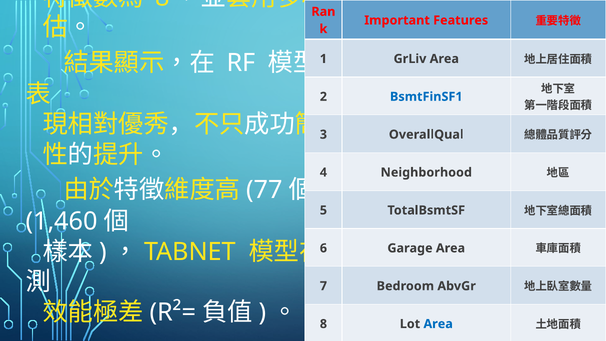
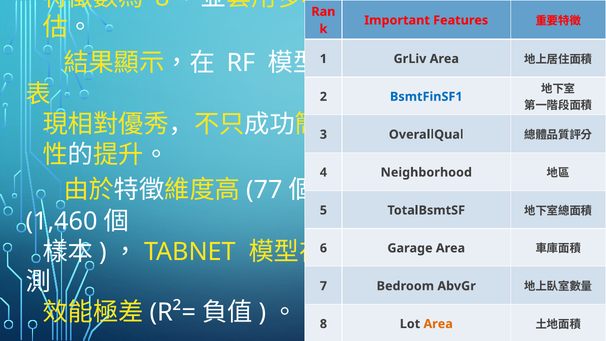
Area colour: blue -> orange (438, 324)
